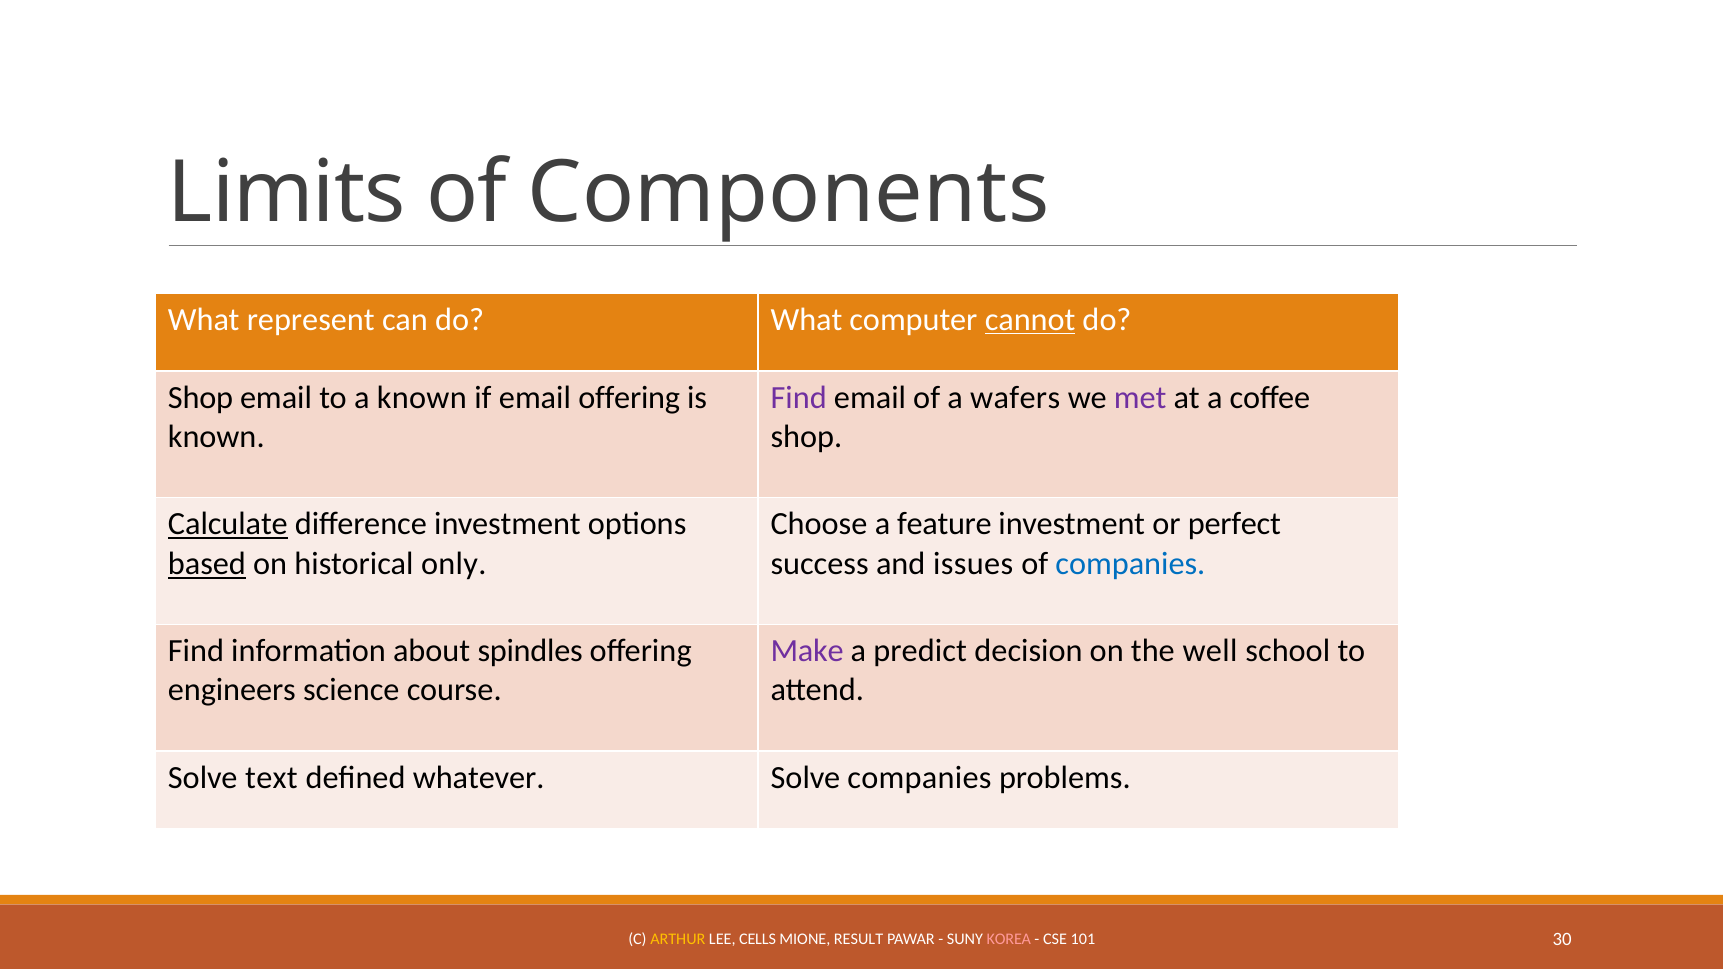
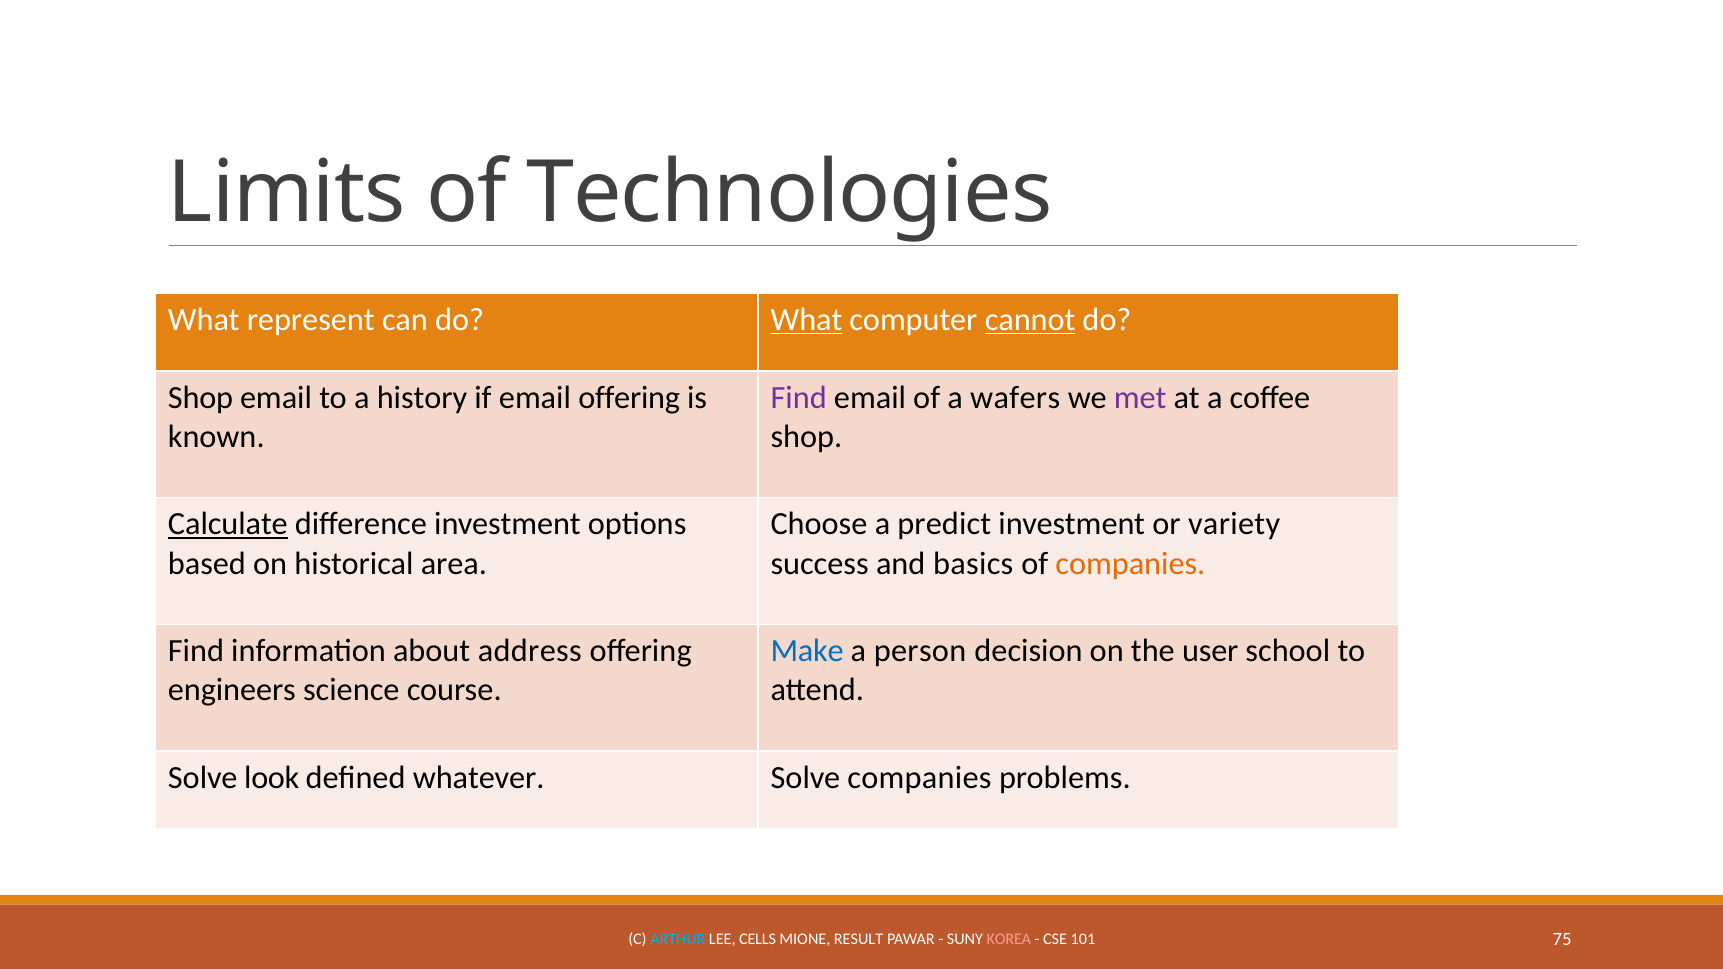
Components: Components -> Technologies (789, 193)
What underline: none -> present (806, 320)
a known: known -> history (422, 398)
feature: feature -> predict (944, 524)
perfect: perfect -> variety (1234, 524)
based underline: present -> none (207, 564)
only: only -> area (454, 564)
issues: issues -> basics (973, 564)
companies colour: blue -> orange (1130, 564)
spindles: spindles -> address (530, 651)
Make colour: purple -> blue (807, 651)
predict: predict -> person (920, 651)
well: well -> user (1210, 651)
text: text -> look (272, 778)
ARTHUR colour: yellow -> light blue (678, 940)
30: 30 -> 75 (1562, 940)
